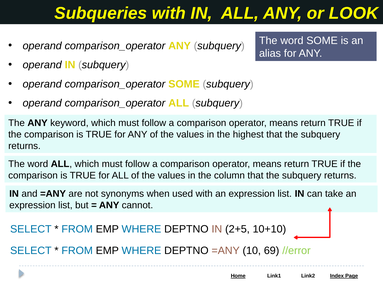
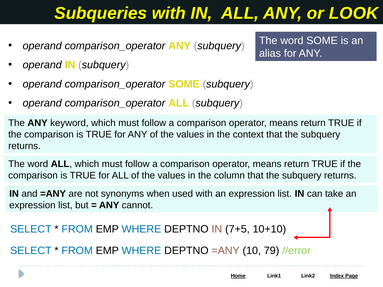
highest: highest -> context (248, 135)
2+5: 2+5 -> 7+5 (237, 229)
69: 69 -> 79 (272, 251)
